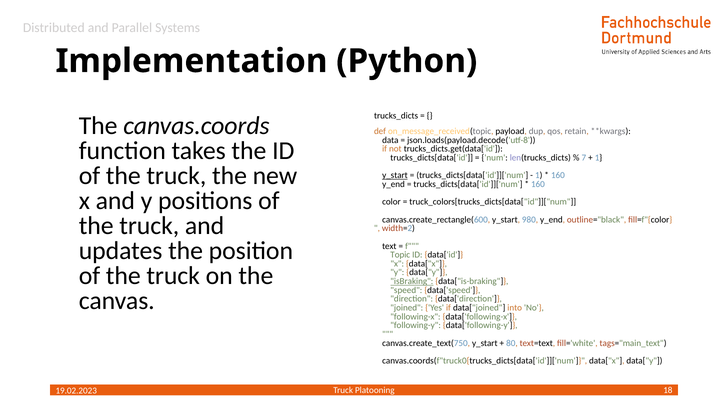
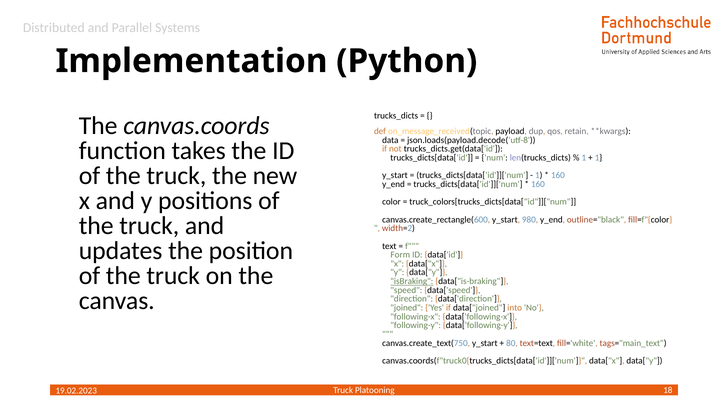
7: 7 -> 1 (584, 158)
y_start underline: present -> none (395, 176)
Topic: Topic -> Form (400, 255)
